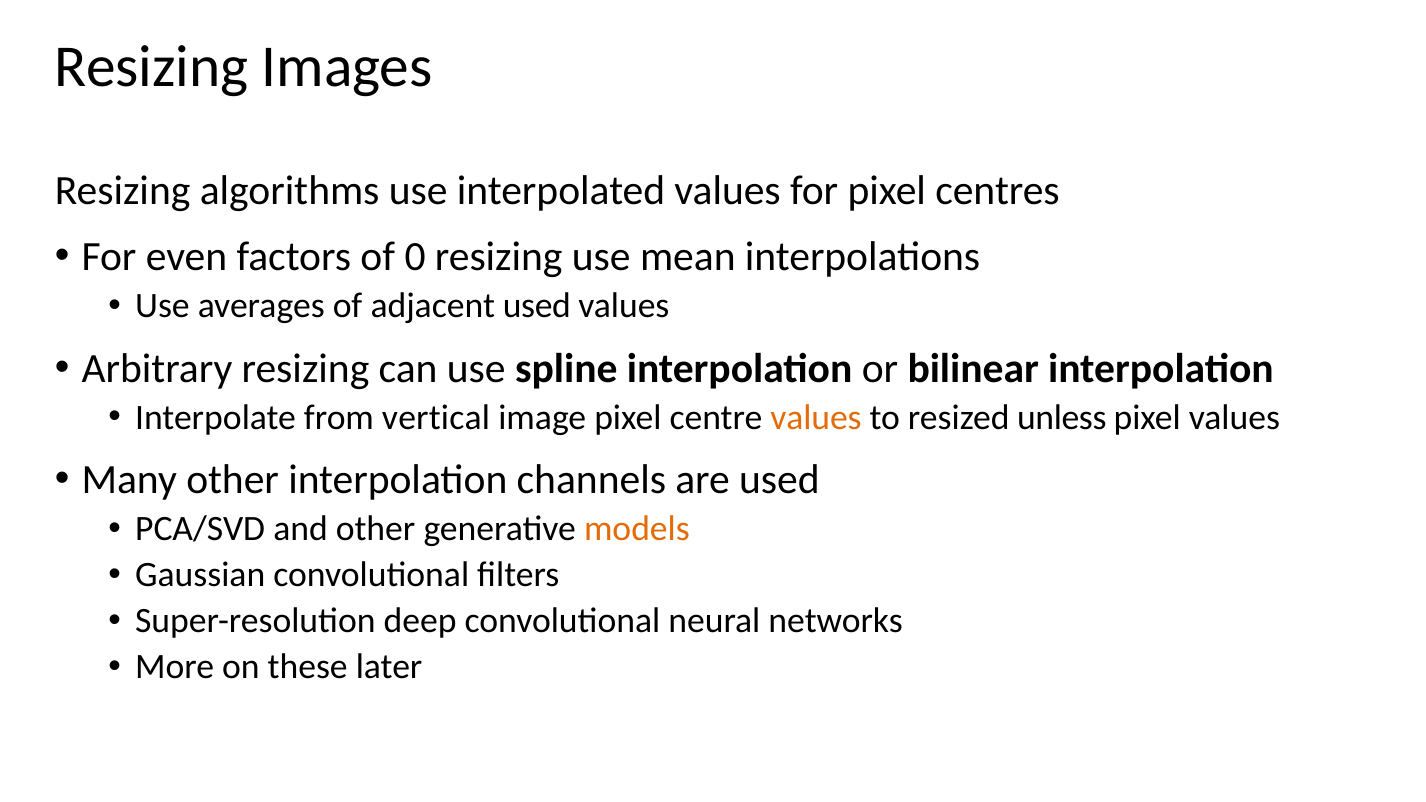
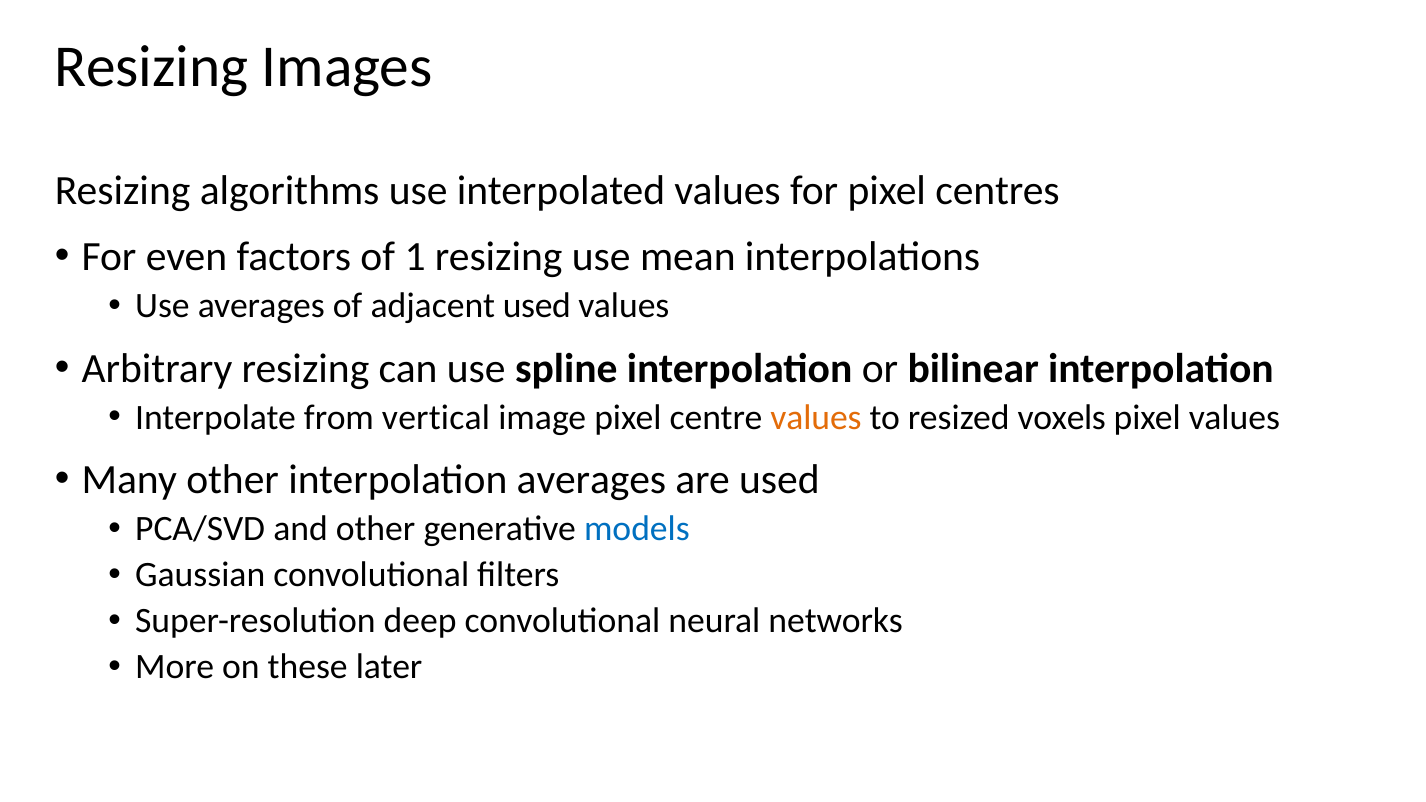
0: 0 -> 1 (415, 257)
unless: unless -> voxels (1062, 418)
interpolation channels: channels -> averages (591, 480)
models colour: orange -> blue (637, 529)
